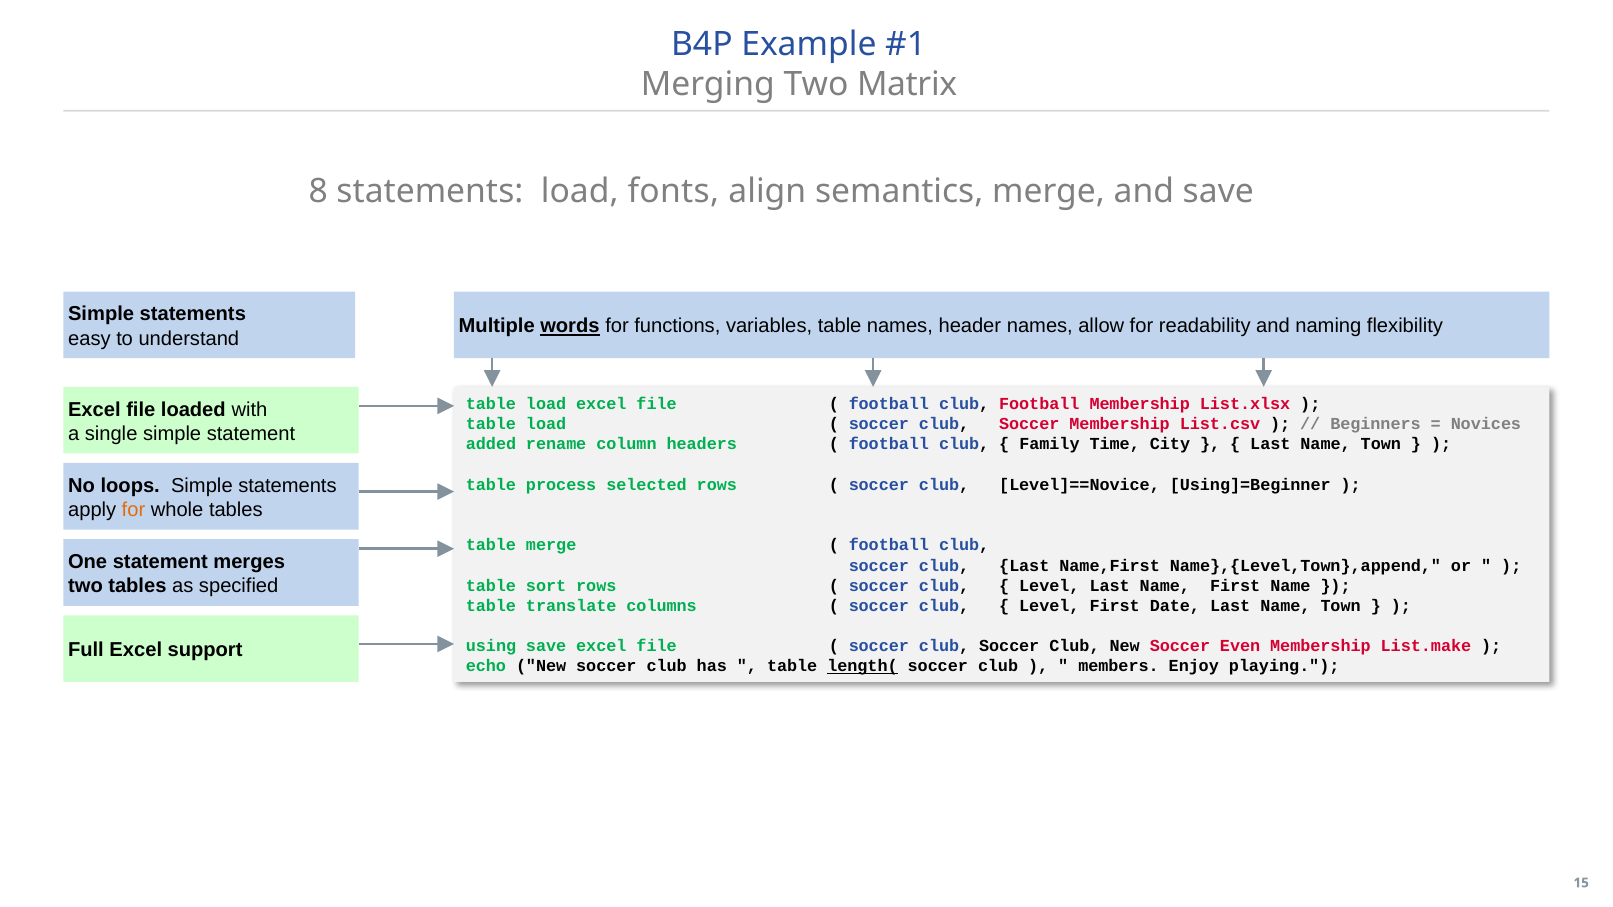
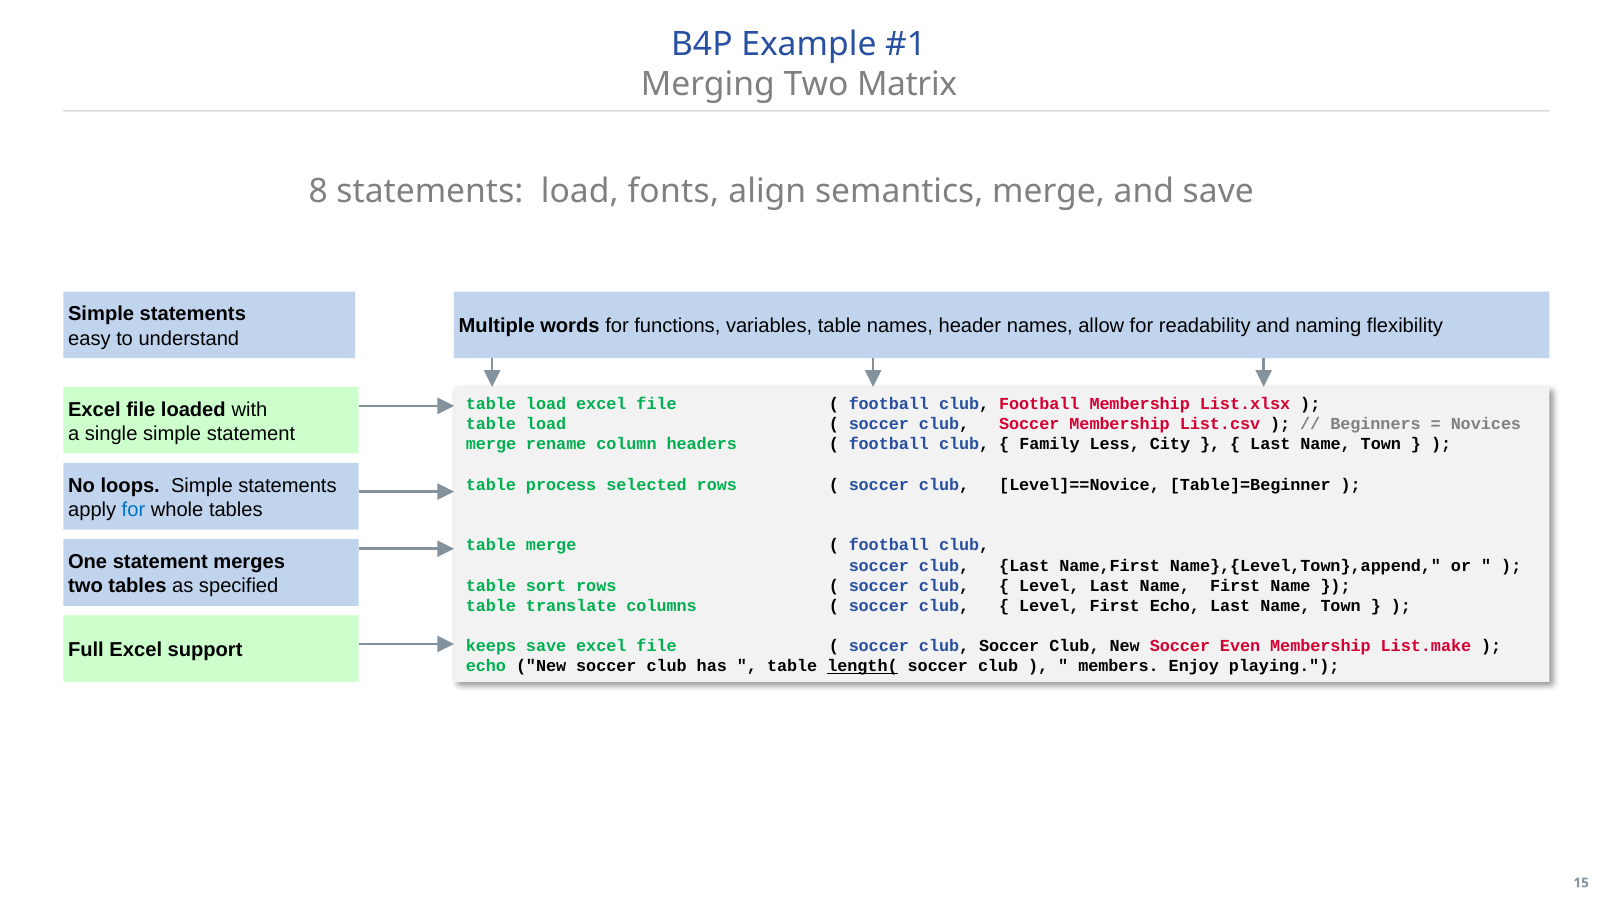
words underline: present -> none (570, 326)
added: added -> merge (491, 445)
Time: Time -> Less (1115, 445)
Using]=Beginner: Using]=Beginner -> Table]=Beginner (1250, 485)
for colour: orange -> blue (133, 510)
First Date: Date -> Echo (1175, 606)
using: using -> keeps (491, 646)
